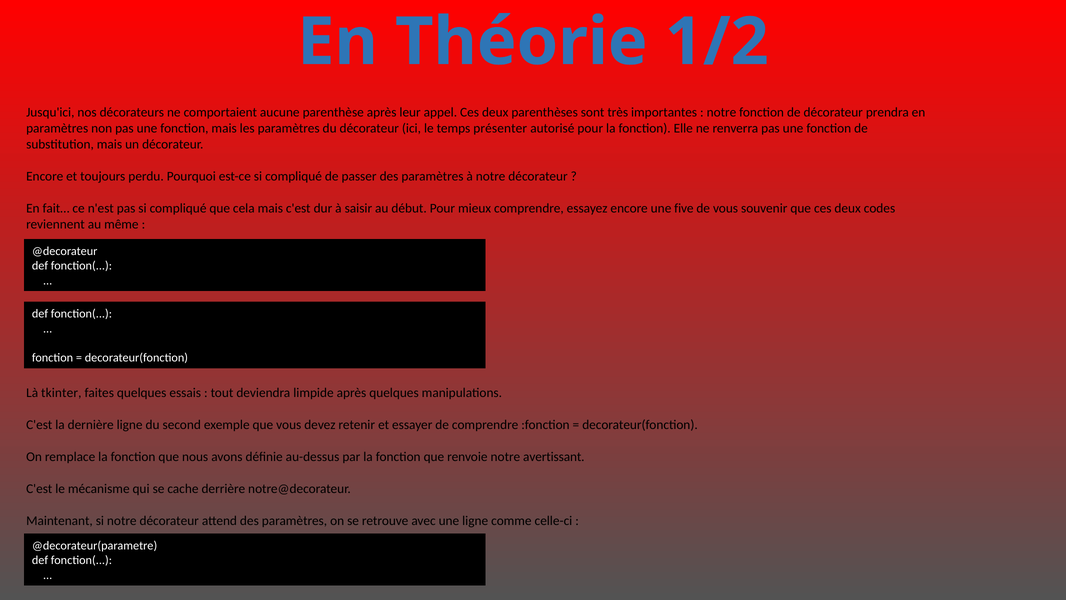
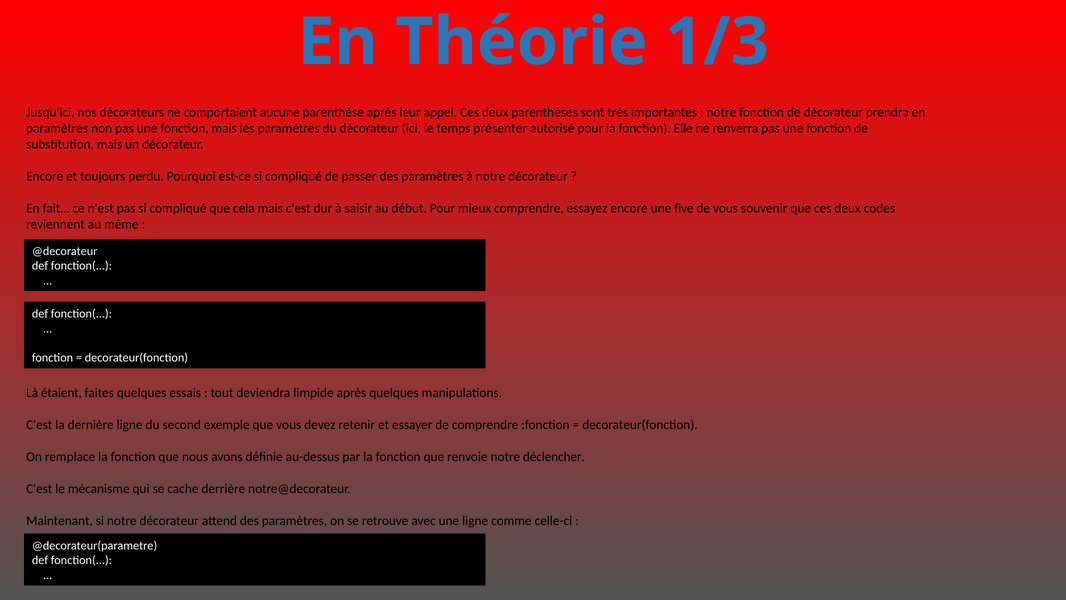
1/2: 1/2 -> 1/3 (717, 42)
tkinter: tkinter -> étaient (61, 393)
avertissant: avertissant -> déclencher (554, 457)
